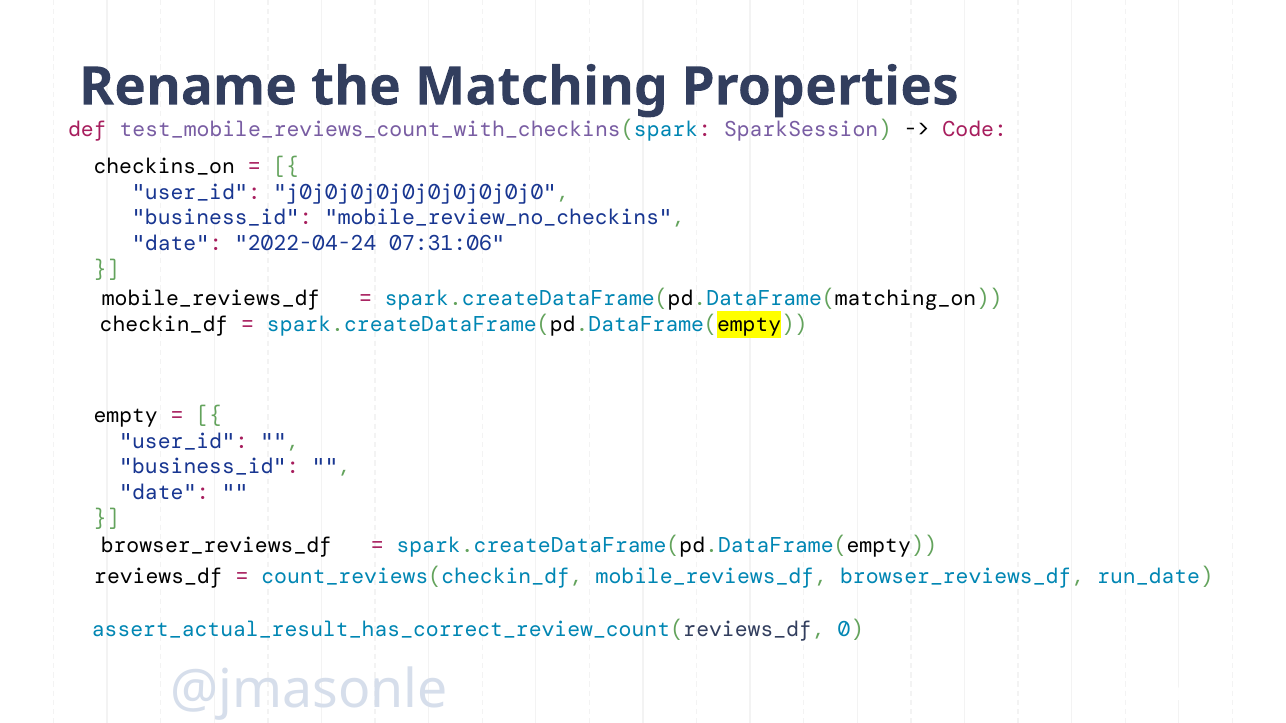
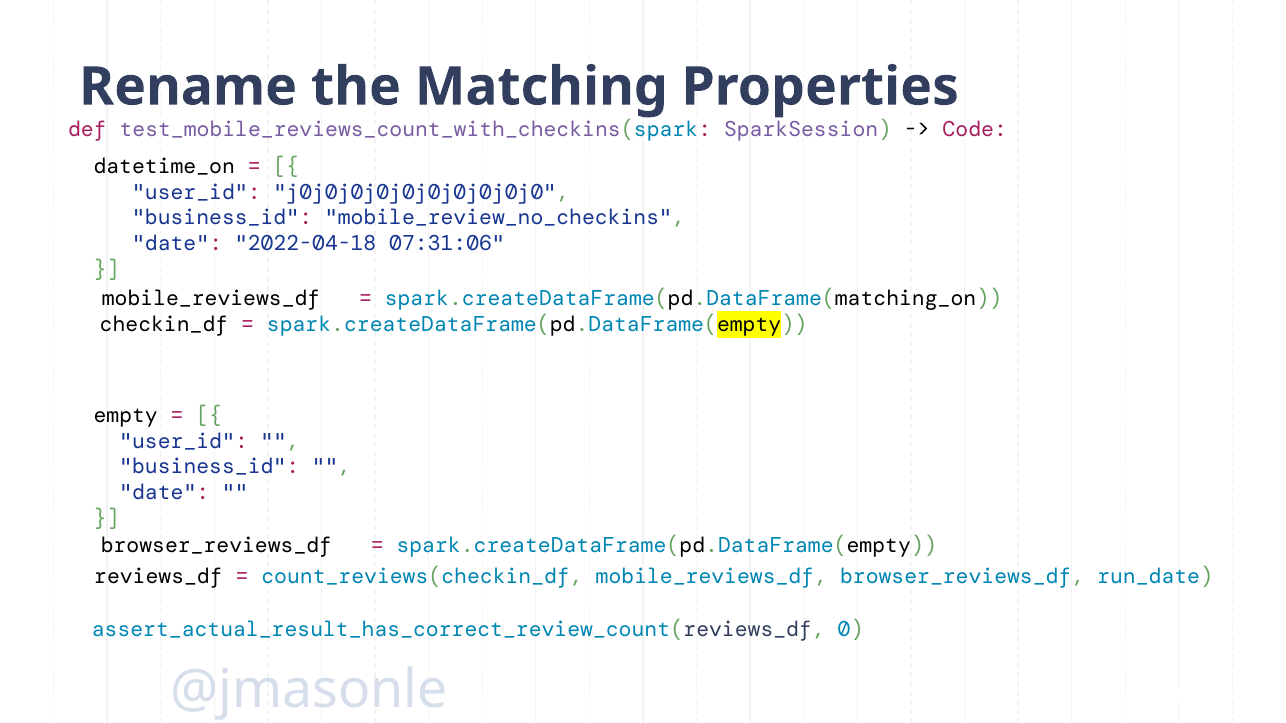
checkins_on: checkins_on -> datetime_on (164, 166)
2022-04-24: 2022-04-24 -> 2022-04-18 (306, 244)
